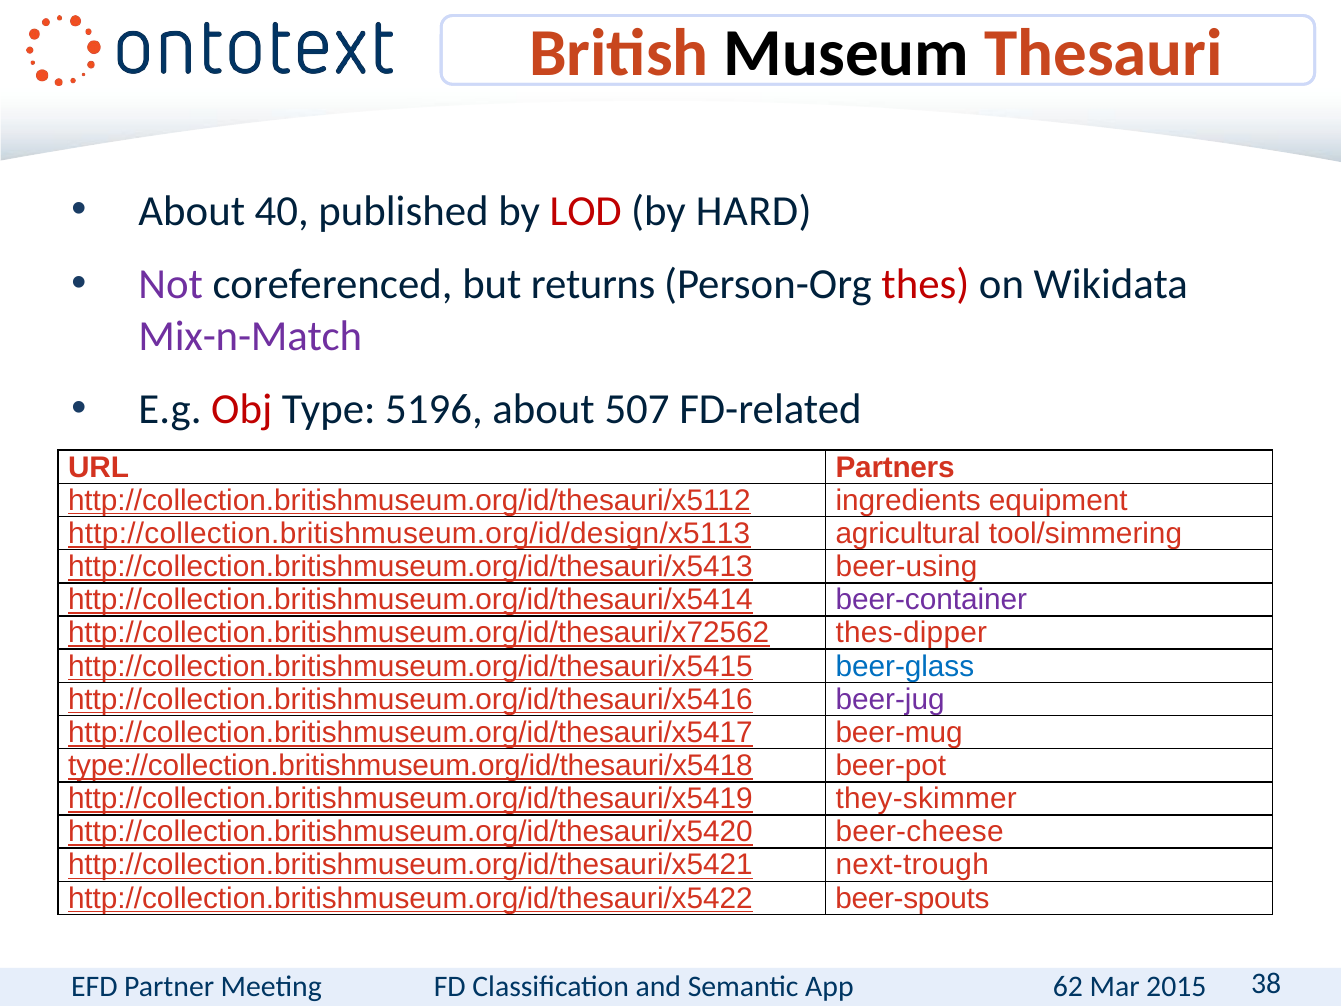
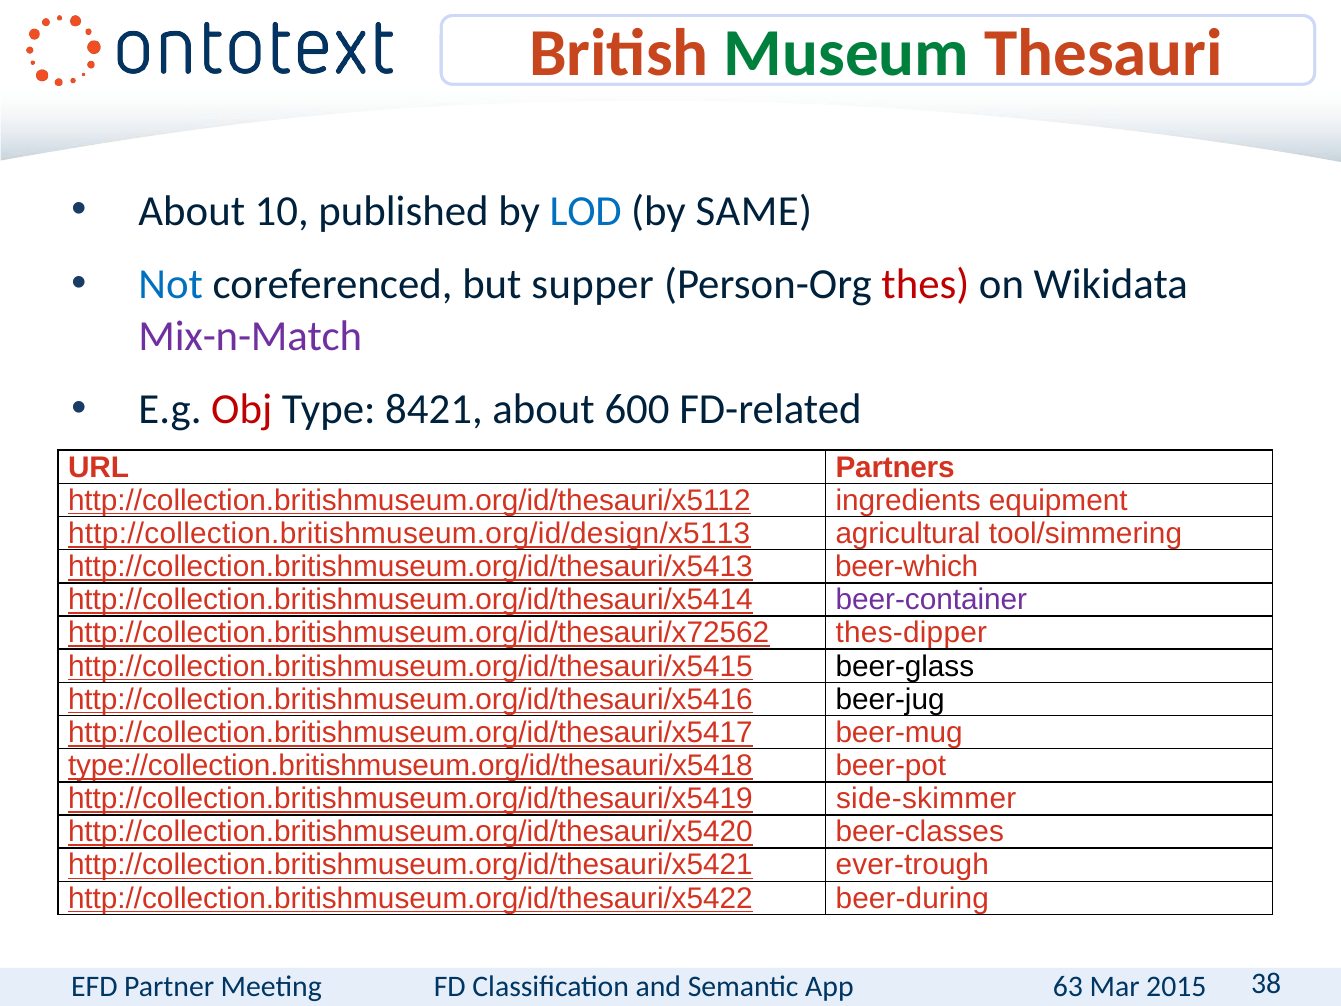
Museum colour: black -> green (847, 53)
40: 40 -> 10 (282, 211)
LOD colour: red -> blue (586, 211)
HARD: HARD -> SAME (754, 211)
Not colour: purple -> blue (171, 285)
returns: returns -> supper (593, 285)
5196: 5196 -> 8421 (434, 410)
507: 507 -> 600 (637, 410)
beer-using: beer-using -> beer-which (907, 567)
beer-glass colour: blue -> black (905, 666)
beer-jug colour: purple -> black (890, 699)
they-skimmer: they-skimmer -> side-skimmer (926, 799)
beer-cheese: beer-cheese -> beer-classes (920, 832)
next-trough: next-trough -> ever-trough (912, 865)
beer-spouts: beer-spouts -> beer-during (912, 898)
62: 62 -> 63 (1068, 987)
